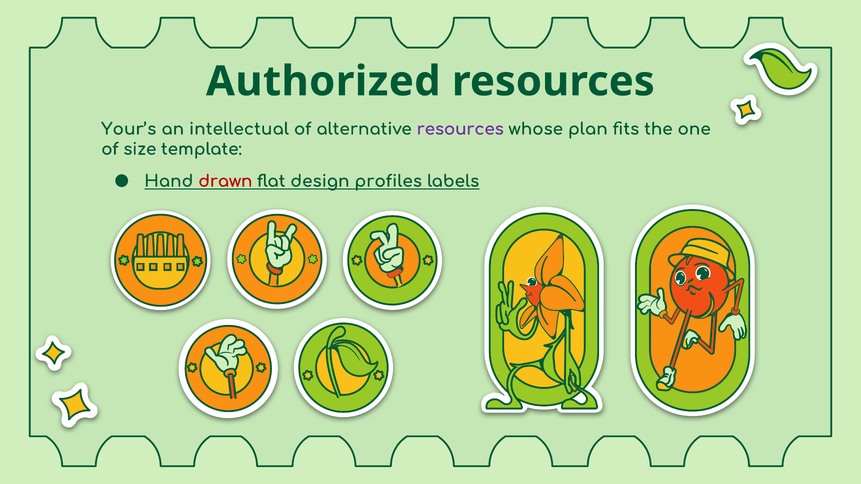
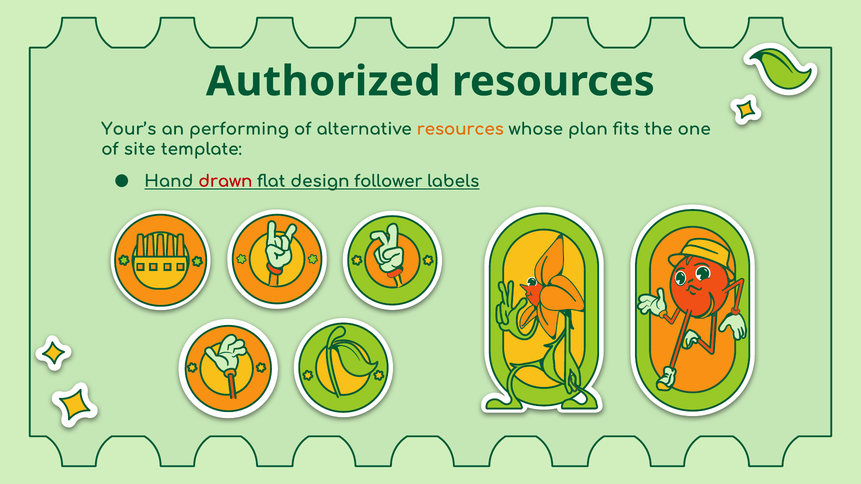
intellectual: intellectual -> performing (239, 129)
resources colour: purple -> orange (460, 129)
size: size -> site (140, 149)
profiles: profiles -> follower (388, 181)
